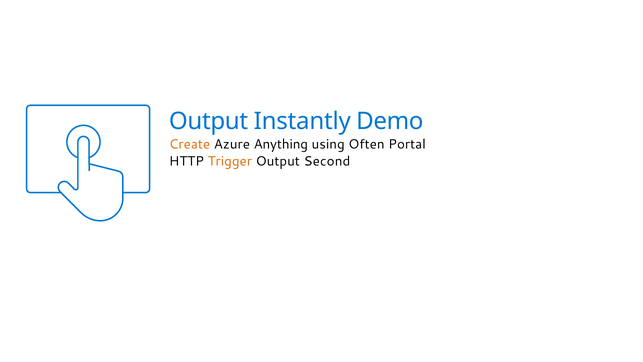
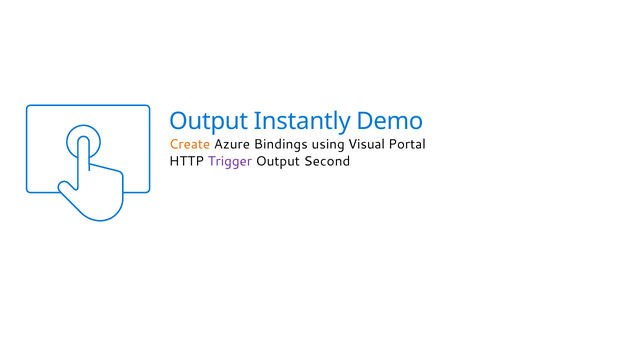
Anything: Anything -> Bindings (281, 144)
Often: Often -> Visual (367, 144)
Trigger colour: orange -> purple (230, 161)
